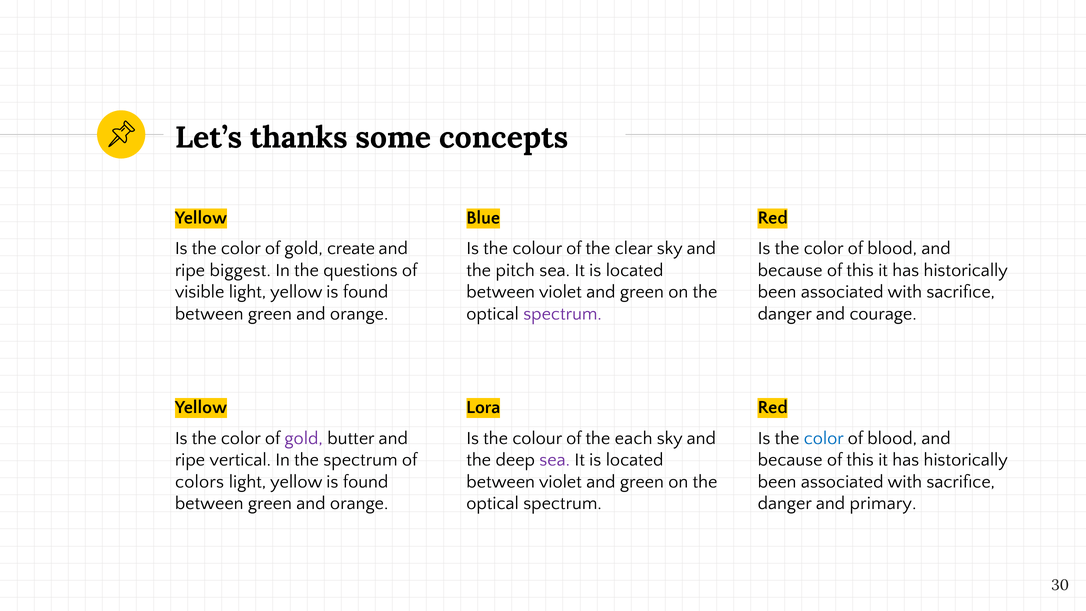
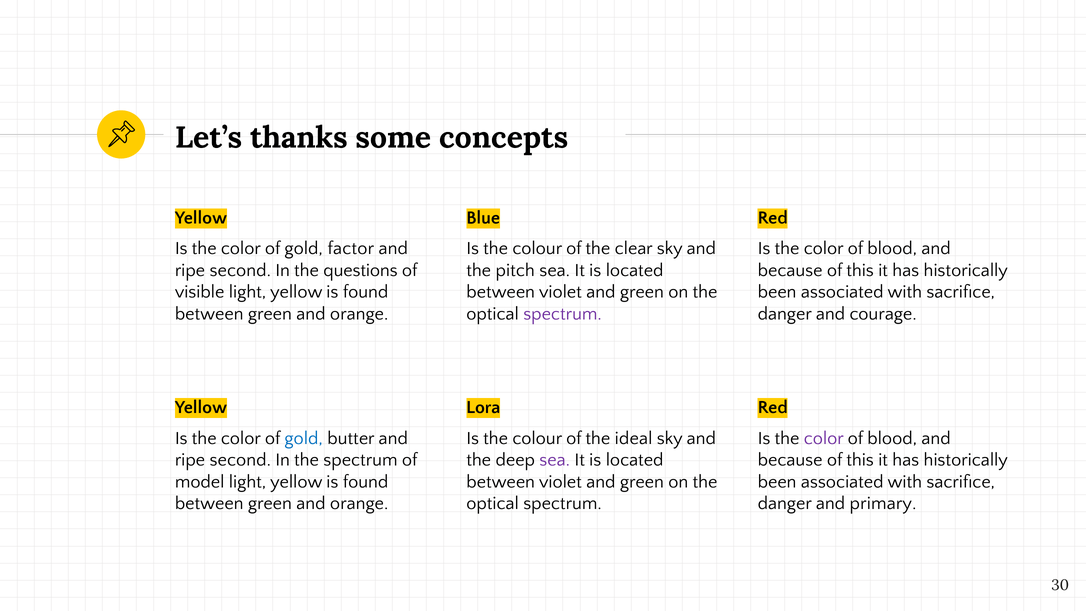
create: create -> factor (351, 248)
biggest: biggest -> second (240, 270)
gold colour: purple -> blue (304, 438)
each: each -> ideal (634, 438)
color colour: blue -> purple (824, 438)
vertical: vertical -> second (240, 460)
colors: colors -> model (200, 482)
